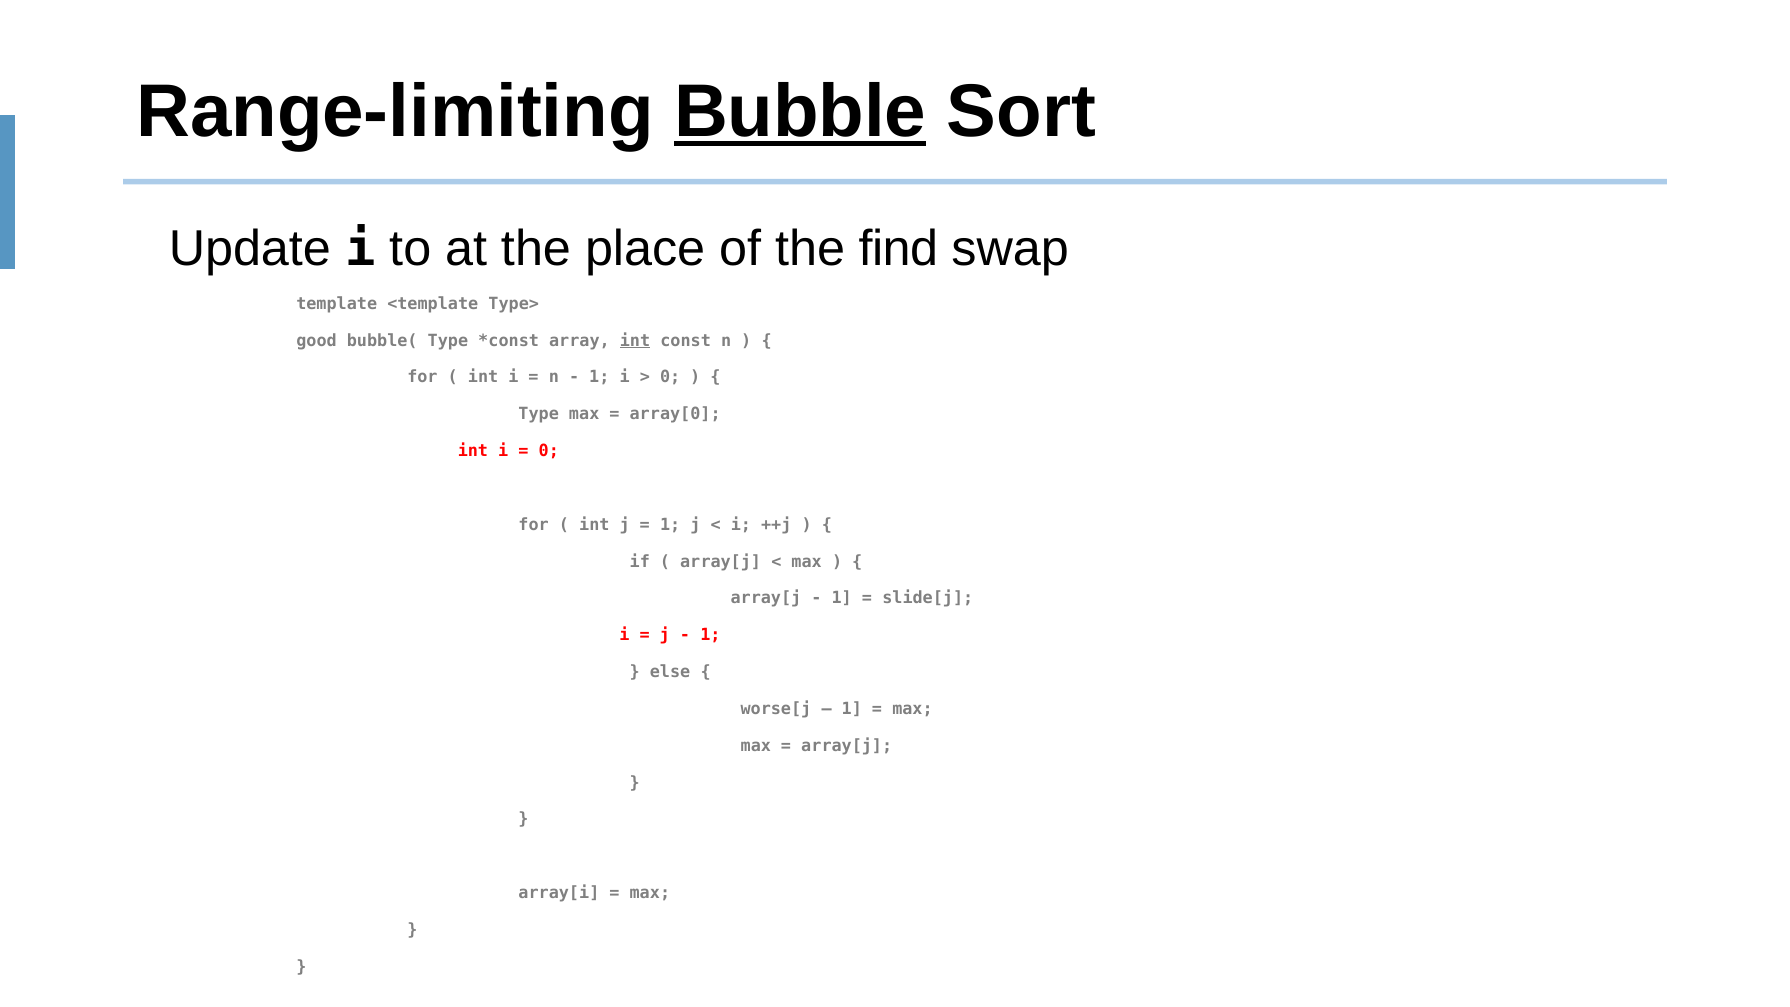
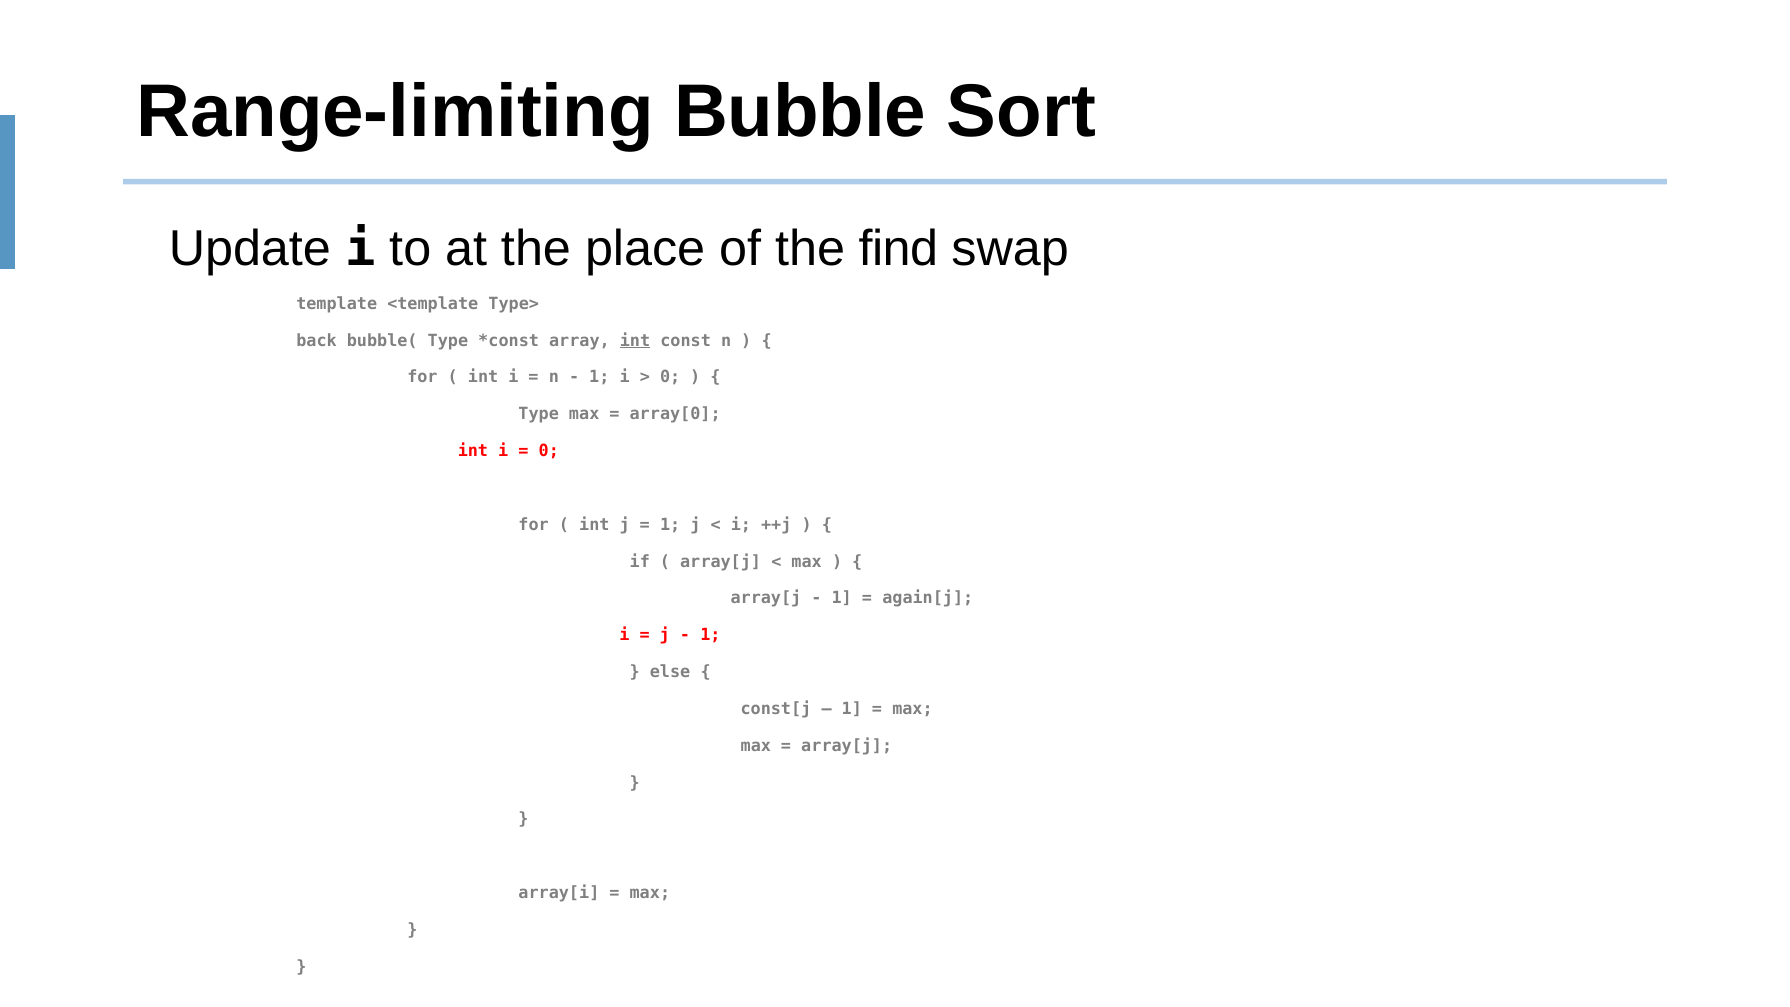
Bubble underline: present -> none (800, 112)
good: good -> back (317, 340)
slide[j: slide[j -> again[j (928, 598)
worse[j: worse[j -> const[j (776, 709)
